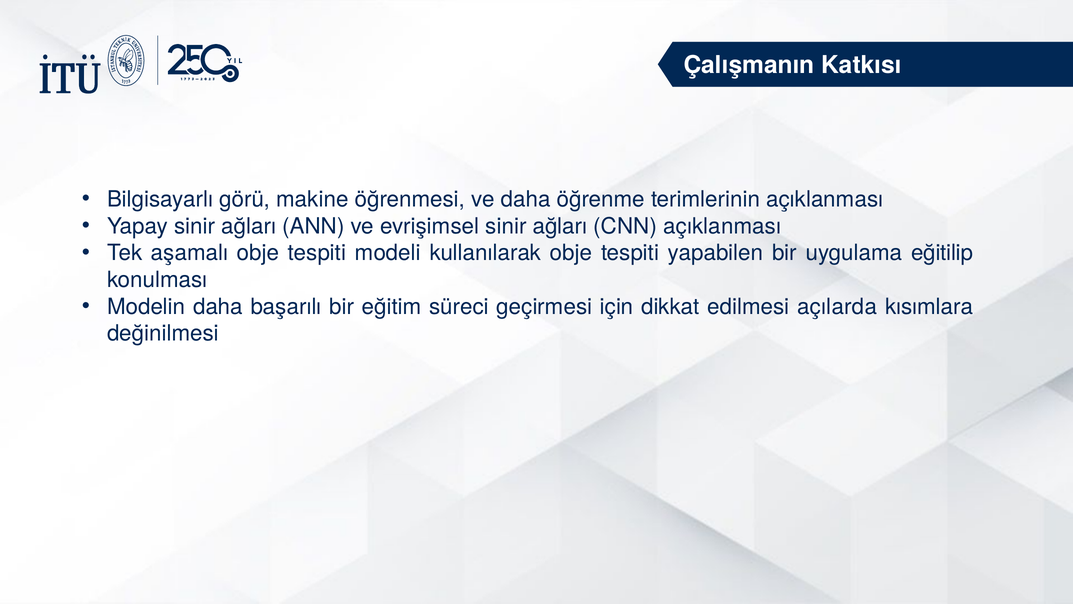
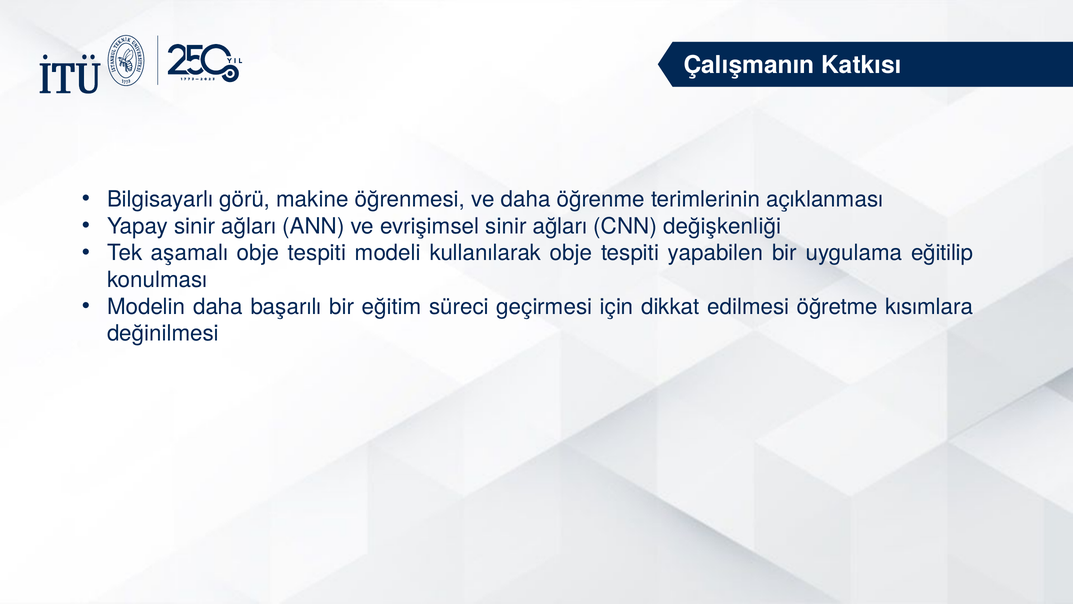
CNN açıklanması: açıklanması -> değişkenliği (722, 226)
açılarda: açılarda -> öğretme (837, 307)
